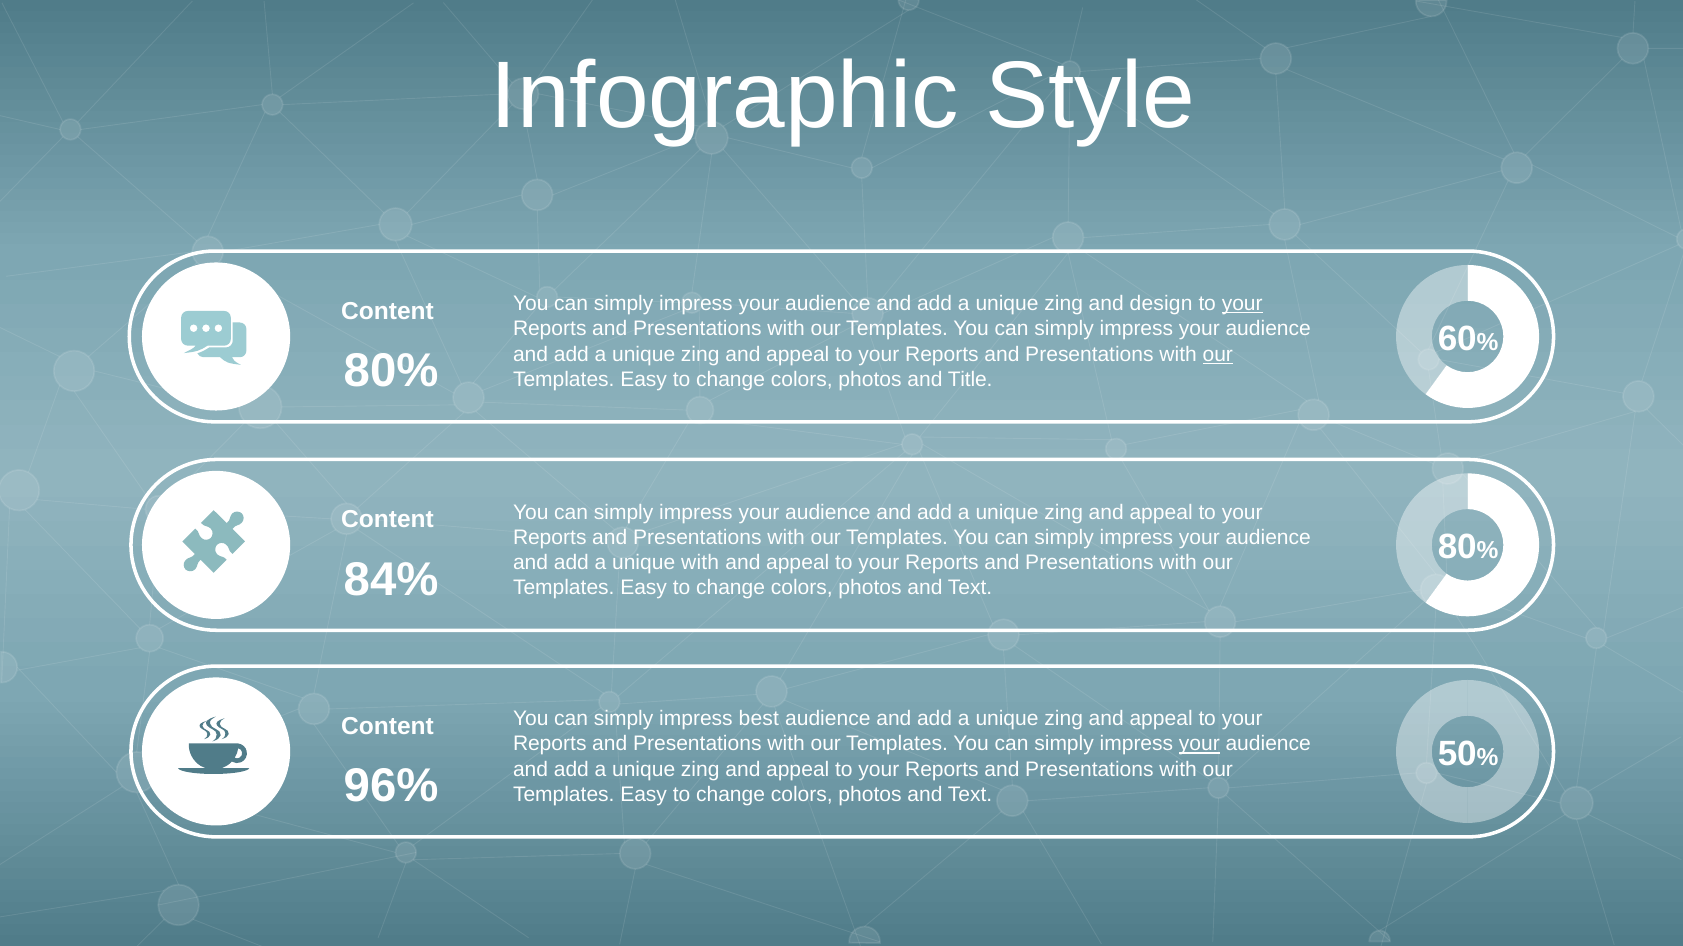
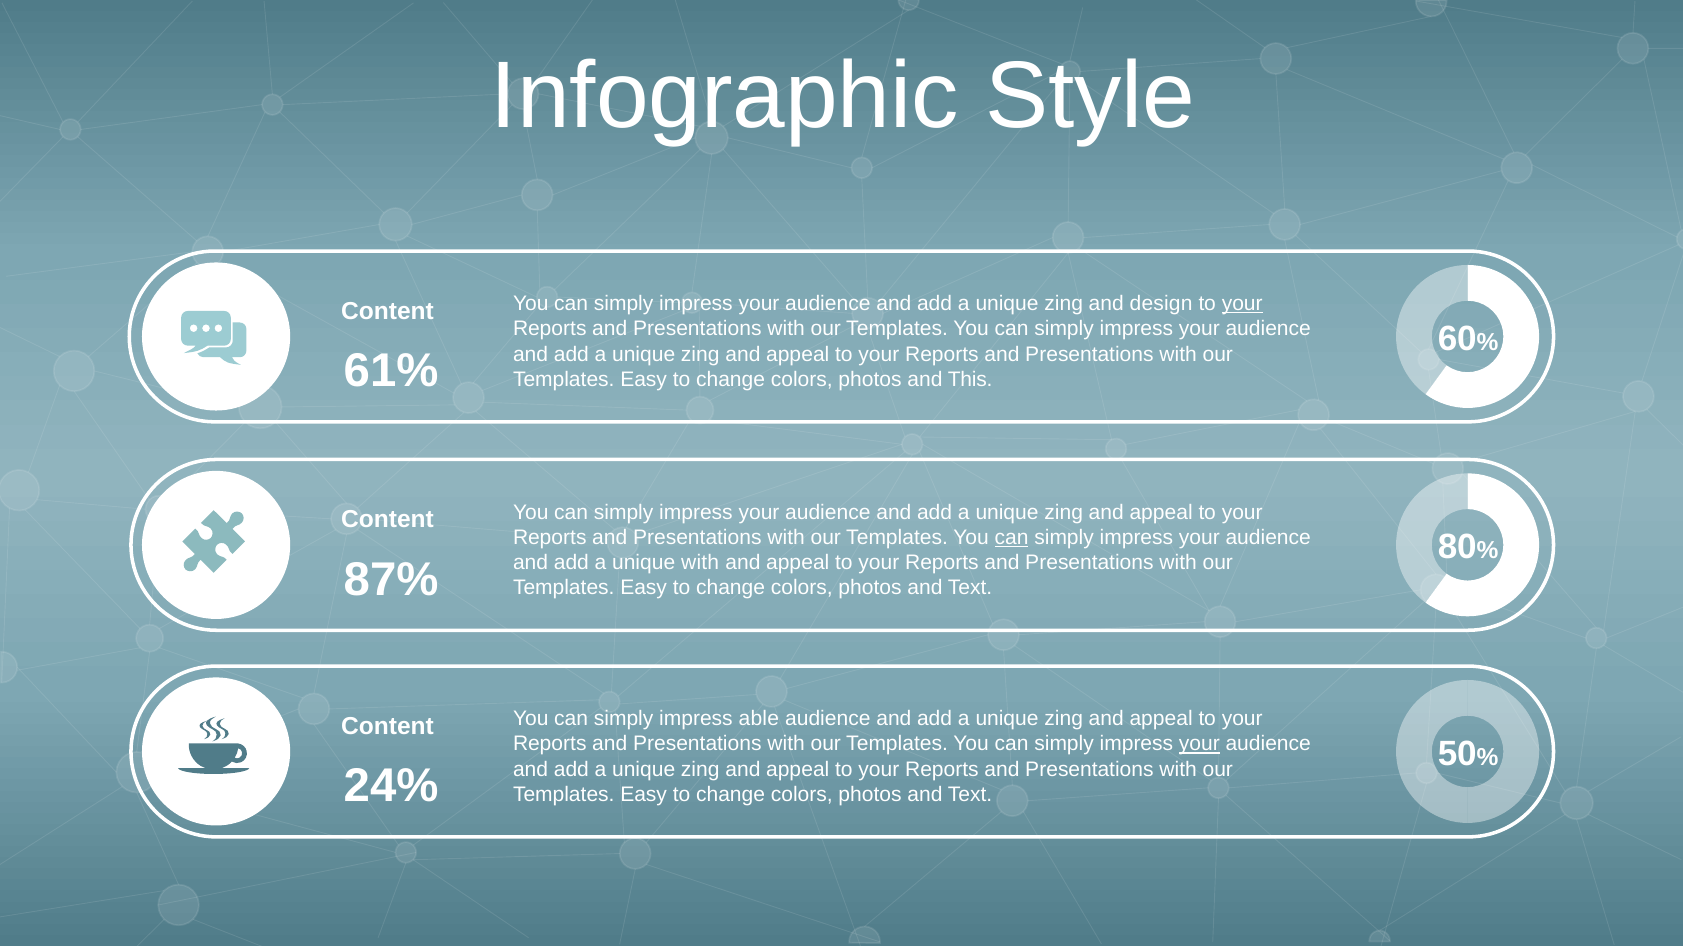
our underline: present -> none (1218, 354)
80%: 80% -> 61% (391, 372)
Title: Title -> This (970, 380)
can underline: none -> present (1011, 538)
84%: 84% -> 87% (391, 580)
best: best -> able (759, 719)
96%: 96% -> 24% (391, 787)
